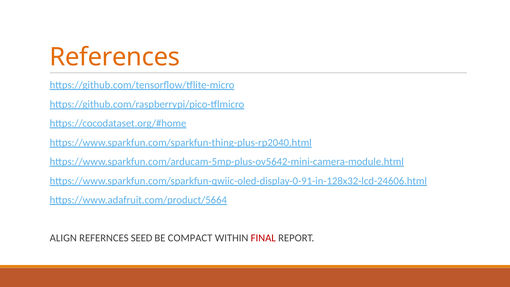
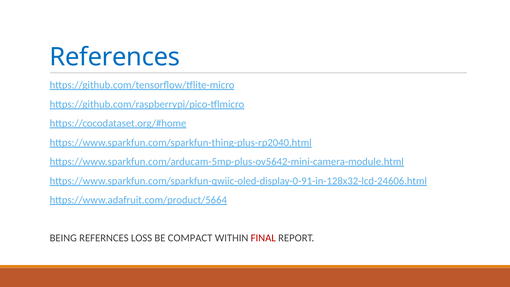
References colour: orange -> blue (115, 57)
ALIGN: ALIGN -> BEING (63, 238)
SEED: SEED -> LOSS (142, 238)
